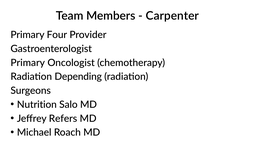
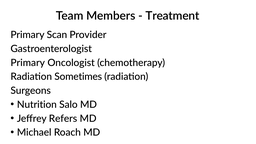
Carpenter: Carpenter -> Treatment (172, 16)
Four: Four -> Scan (57, 35)
Depending: Depending -> Sometimes (78, 77)
